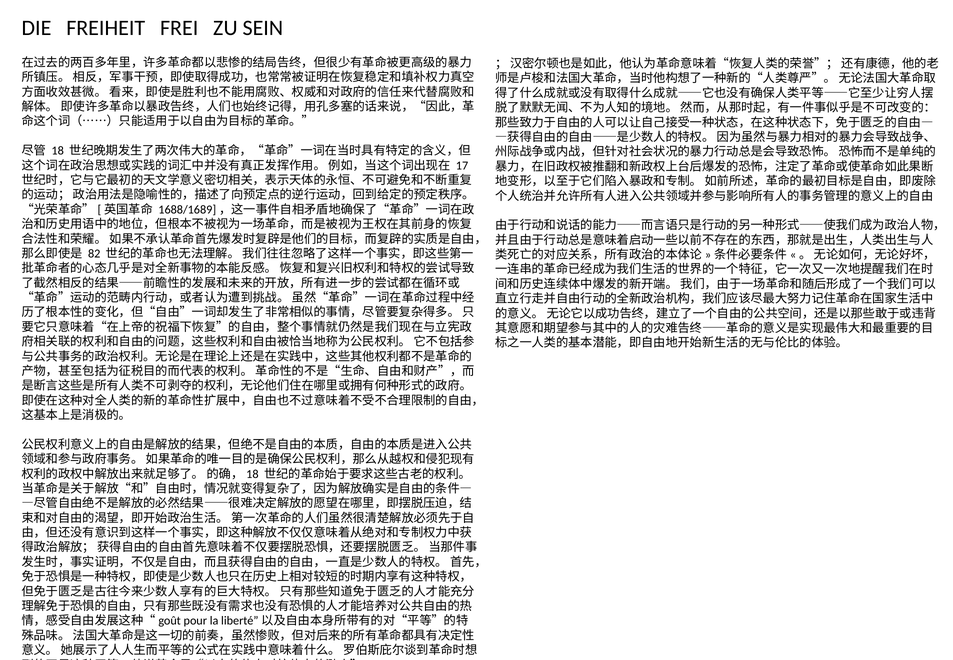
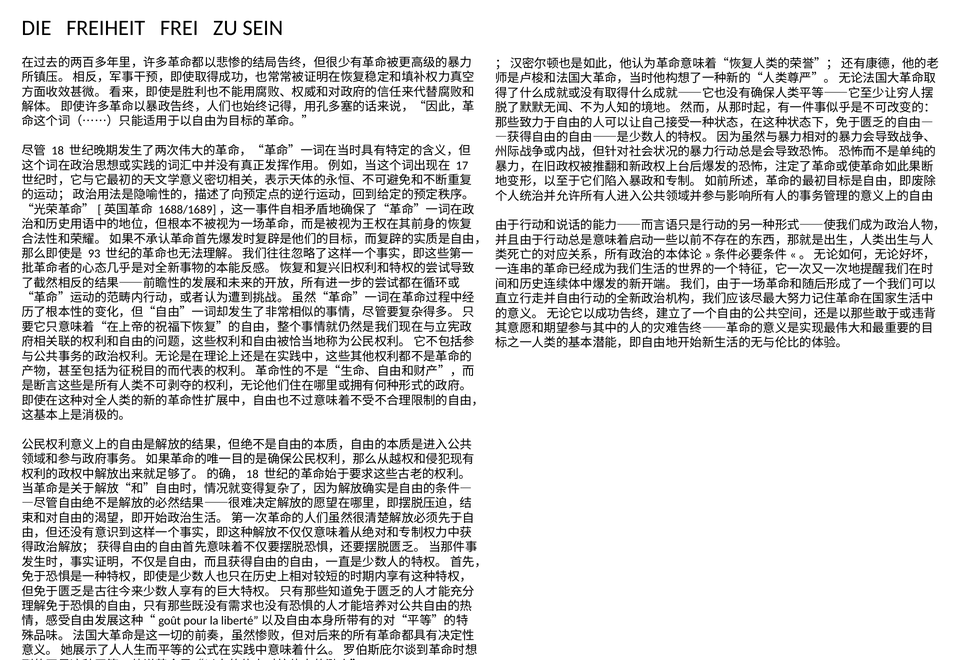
82: 82 -> 93 (94, 254)
